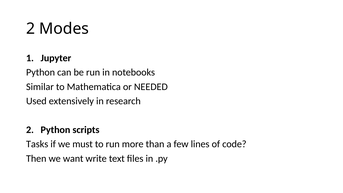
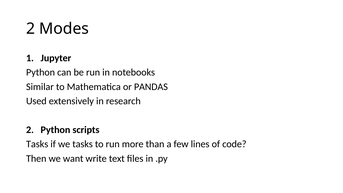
NEEDED: NEEDED -> PANDAS (151, 87)
we must: must -> tasks (83, 144)
